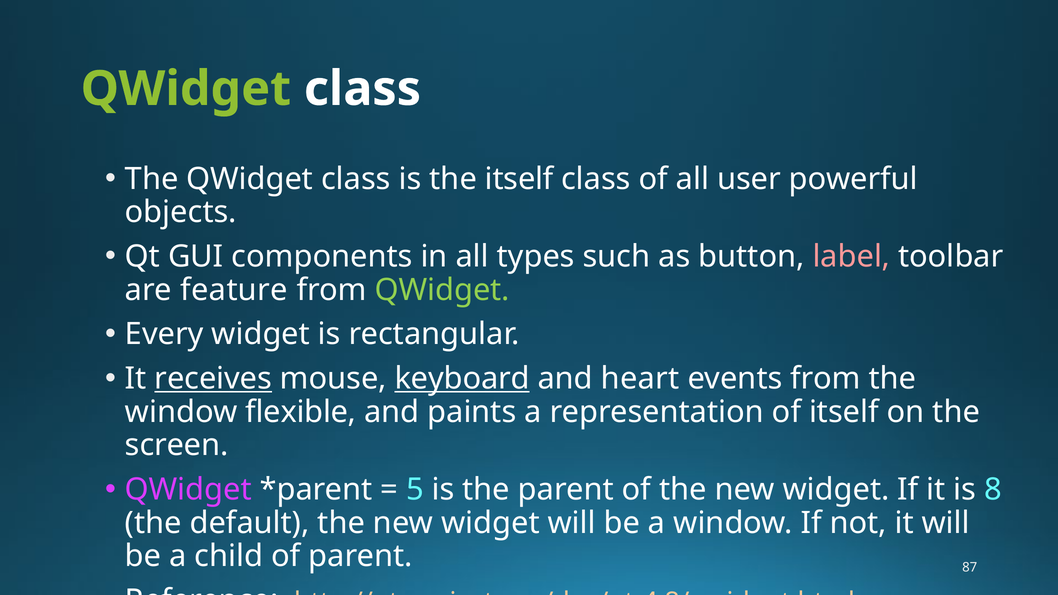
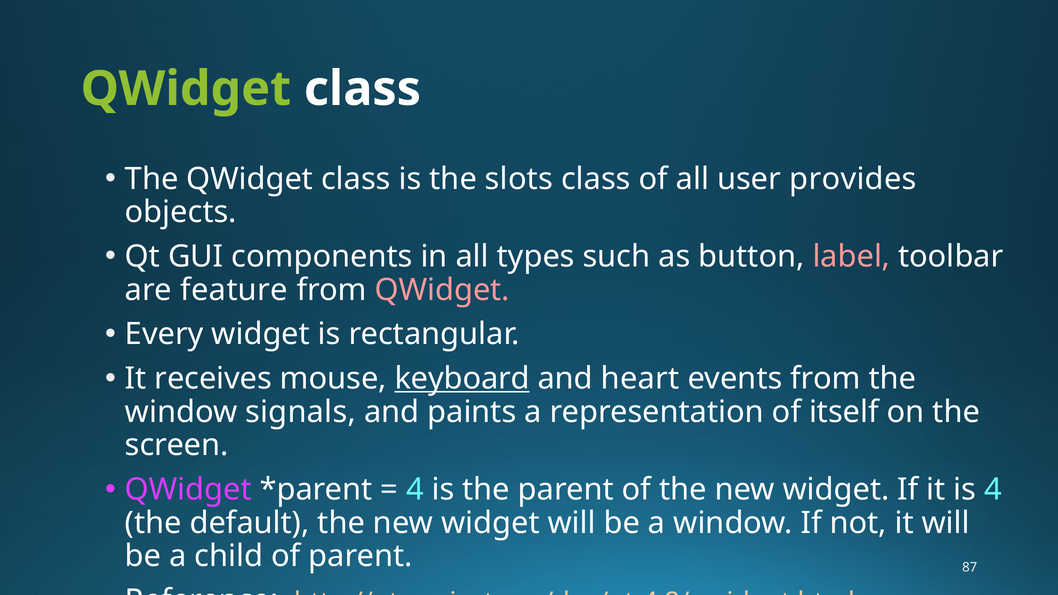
the itself: itself -> slots (519, 179)
powerful: powerful -> provides (853, 179)
QWidget colour: light green -> pink (442, 290)
receives underline: present -> none (213, 379)
flexible: flexible -> signals (301, 412)
5: 5 -> 4 (415, 490)
is 8: 8 -> 4 (993, 490)
